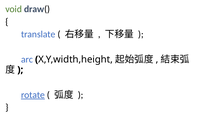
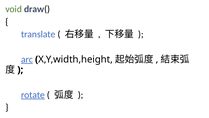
arc underline: none -> present (27, 59)
